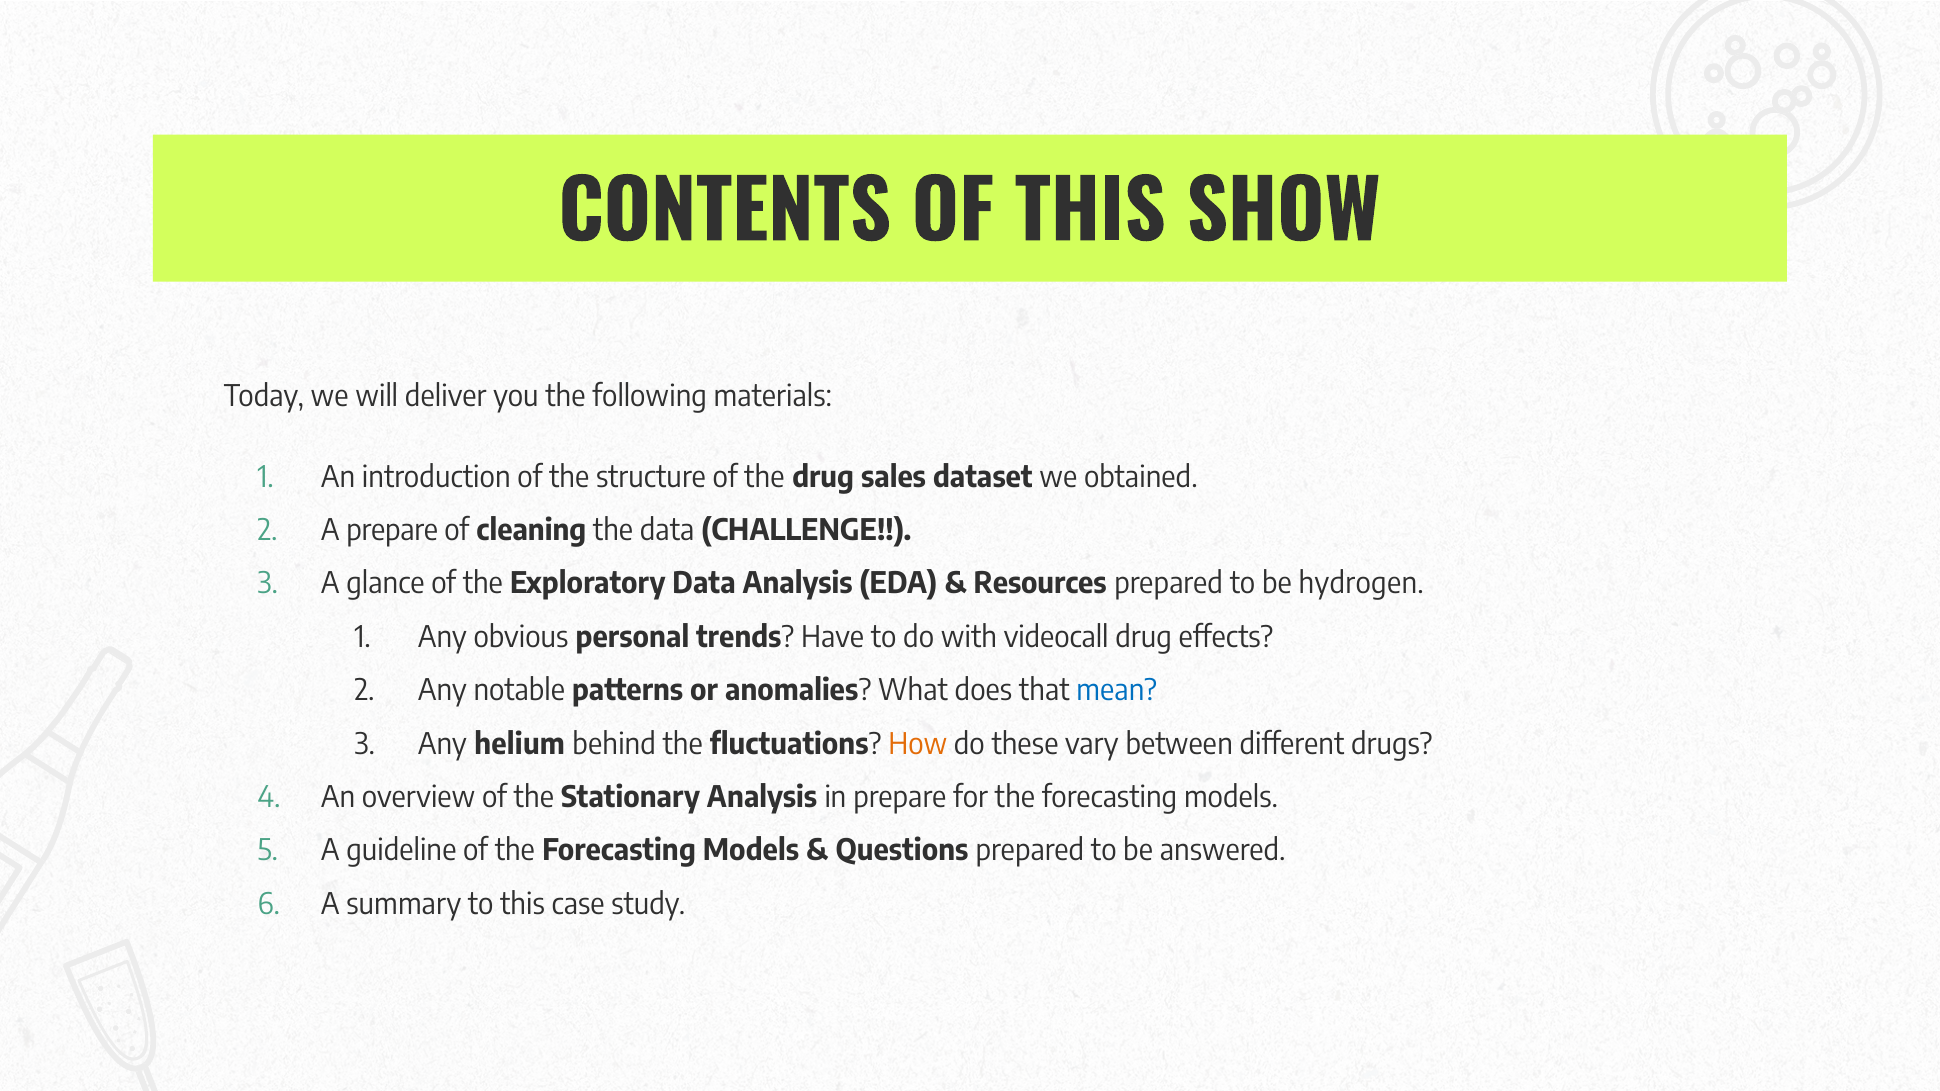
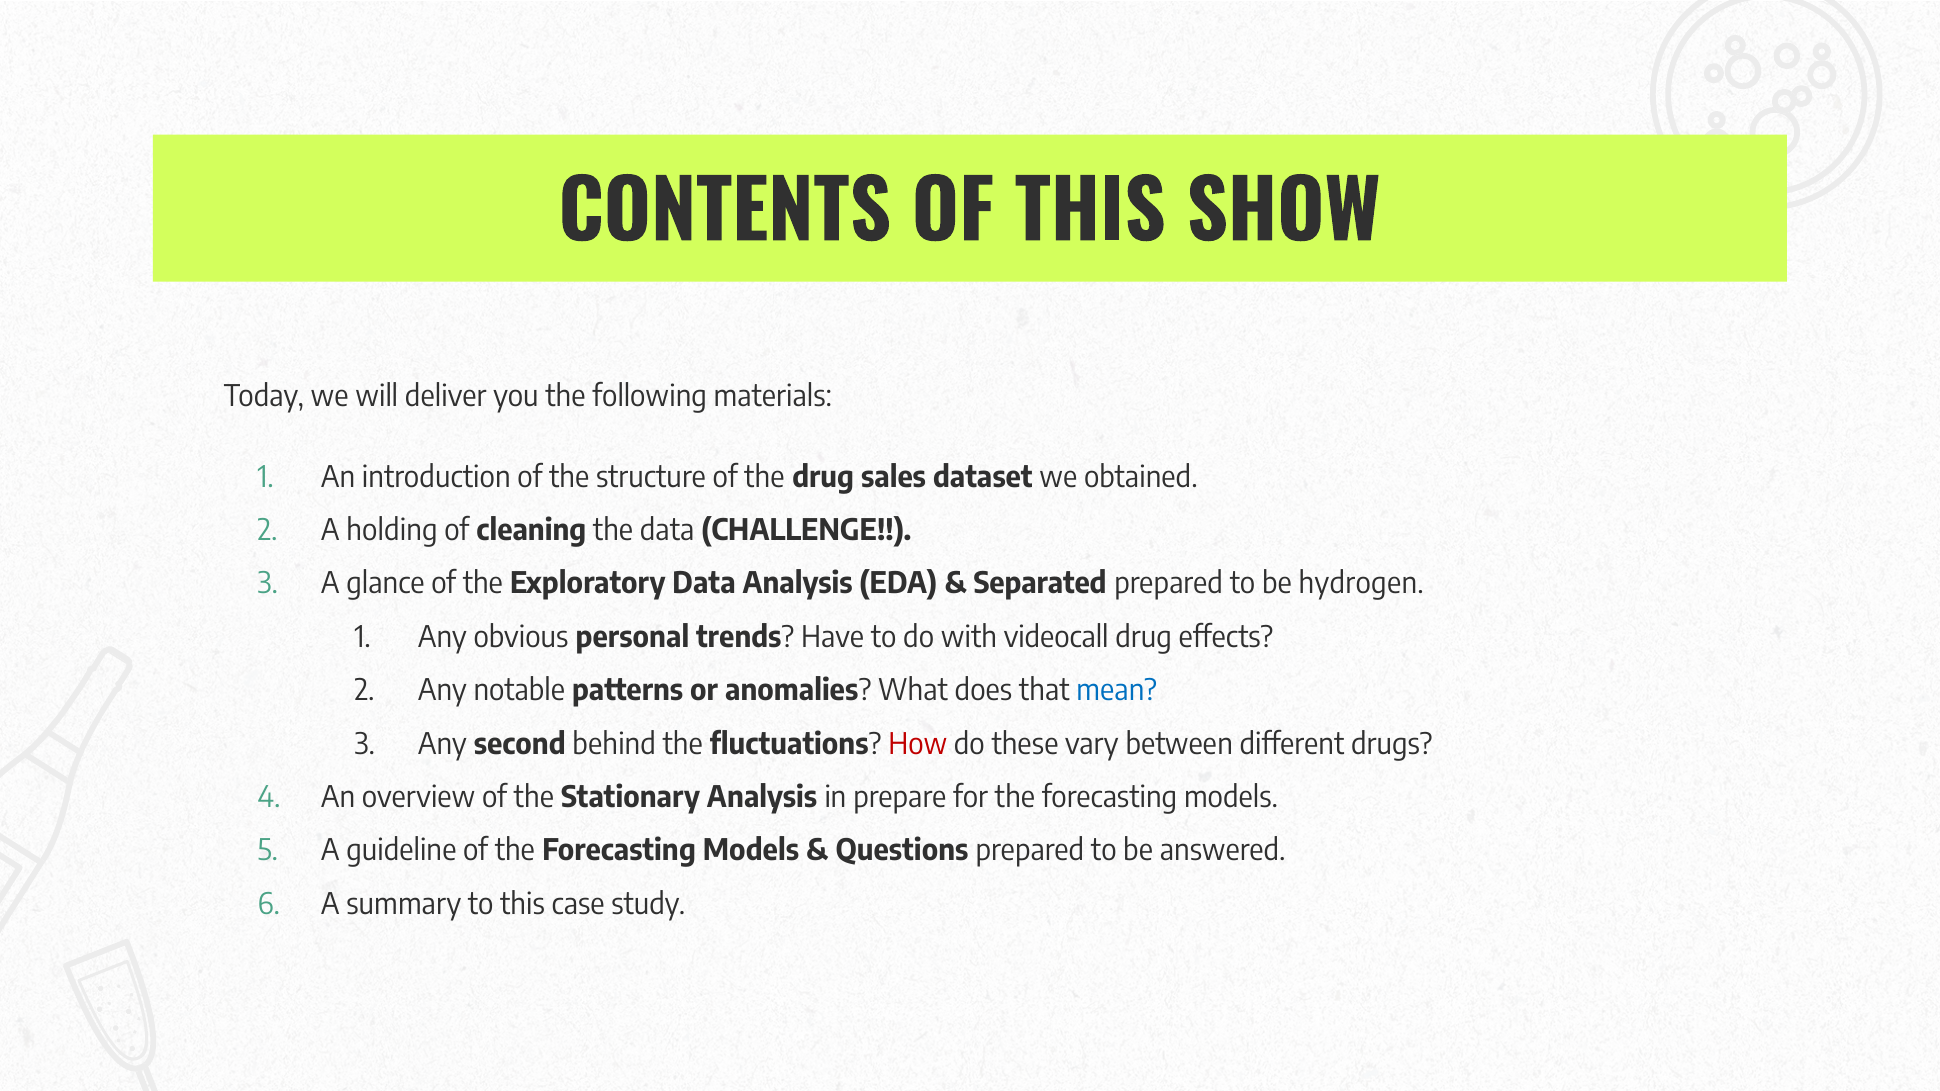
A prepare: prepare -> holding (392, 531)
Resources: Resources -> Separated (1040, 584)
helium: helium -> second (520, 745)
How colour: orange -> red (918, 745)
